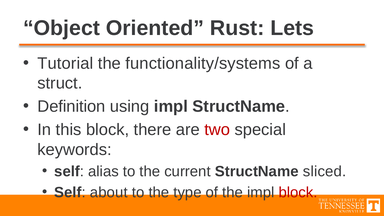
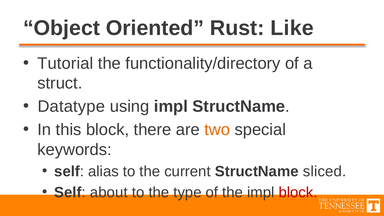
Lets: Lets -> Like (292, 28)
functionality/systems: functionality/systems -> functionality/directory (203, 63)
Definition: Definition -> Datatype (71, 107)
two colour: red -> orange (217, 130)
